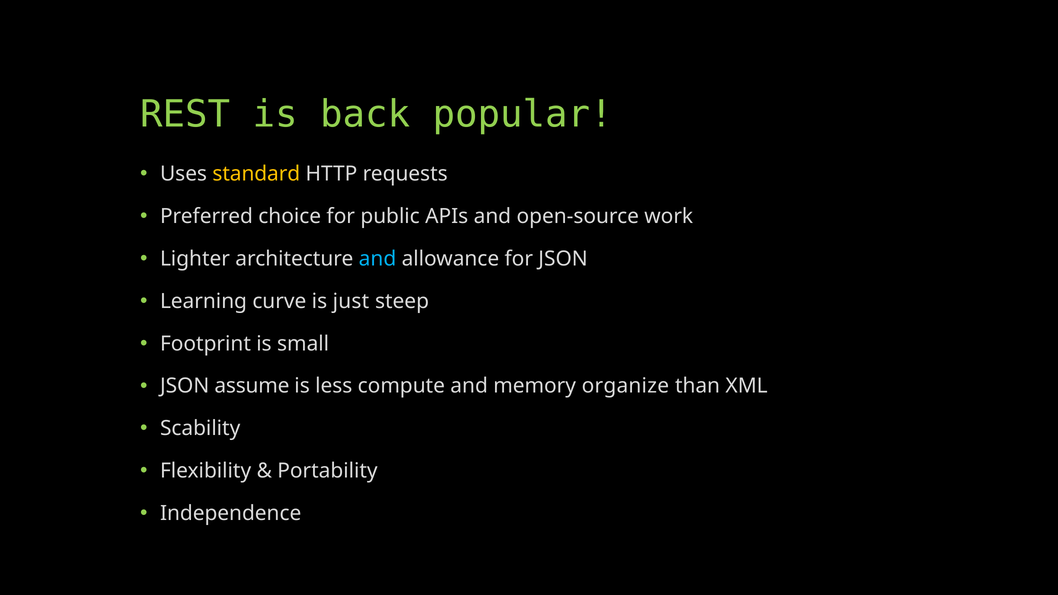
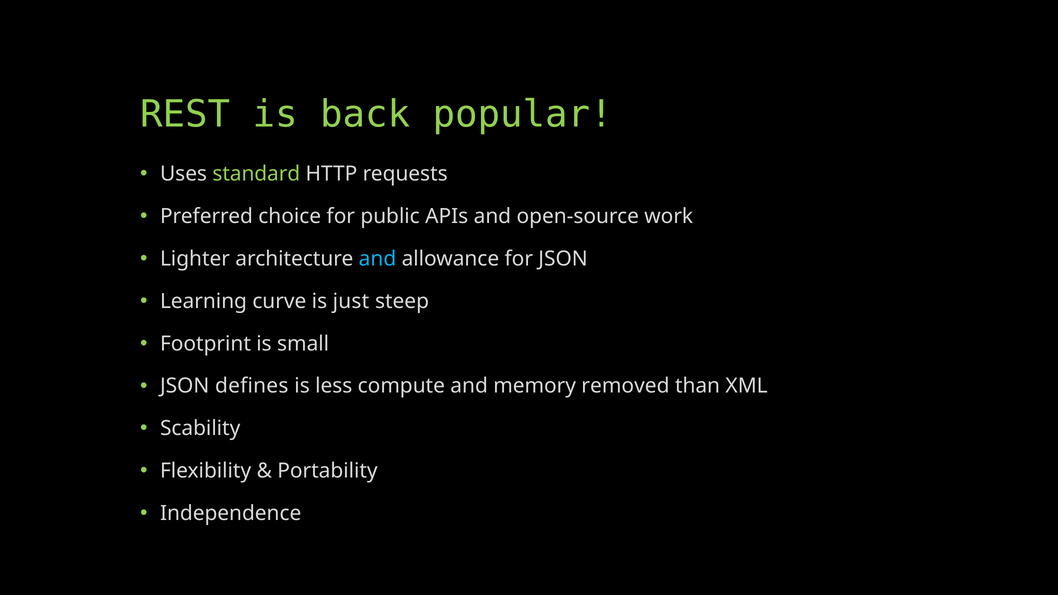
standard colour: yellow -> light green (256, 174)
assume: assume -> defines (252, 386)
organize: organize -> removed (625, 386)
